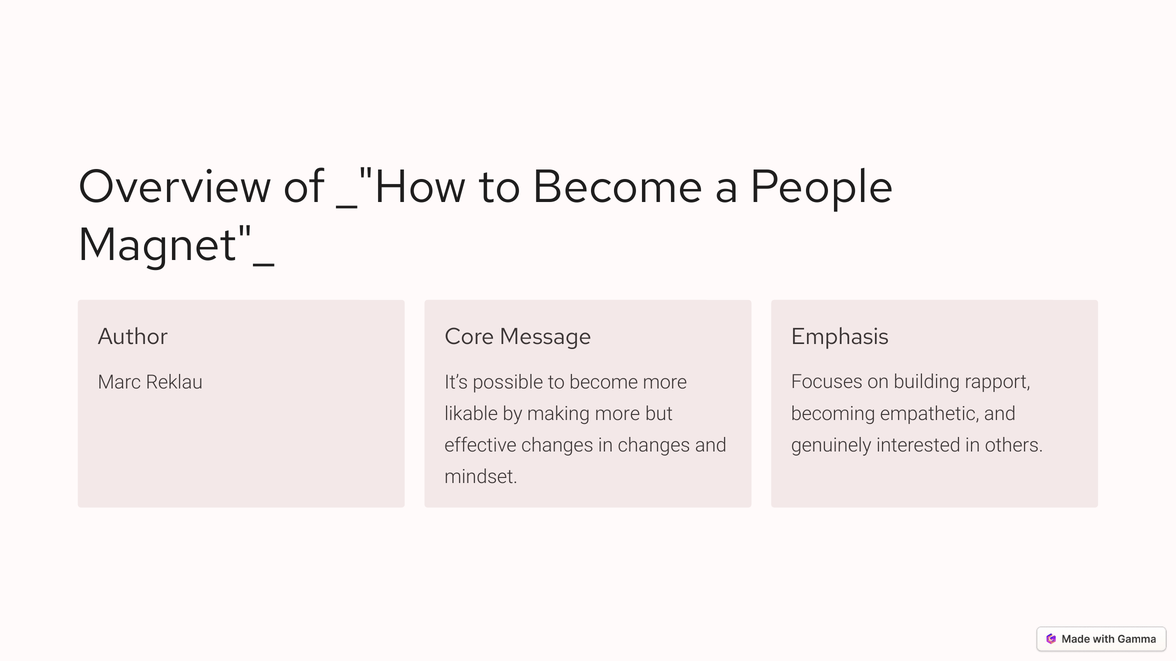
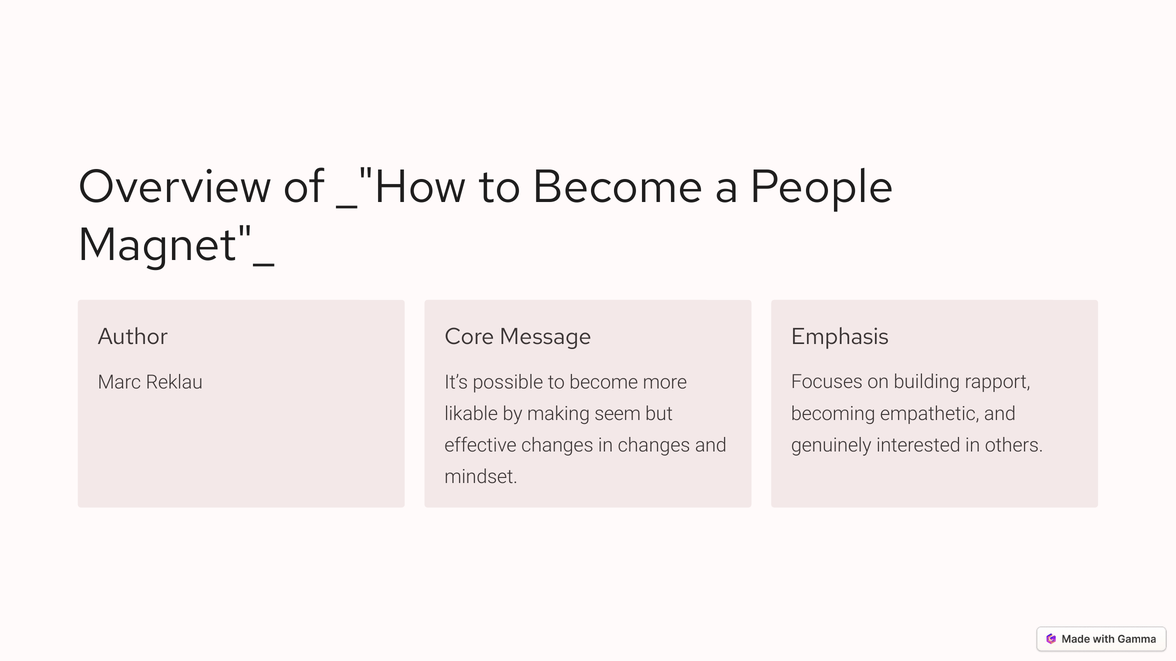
making more: more -> seem (618, 414)
